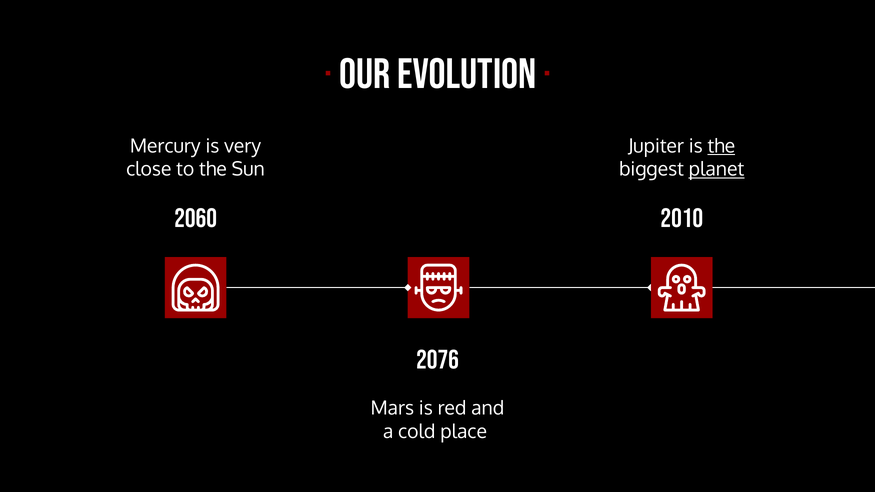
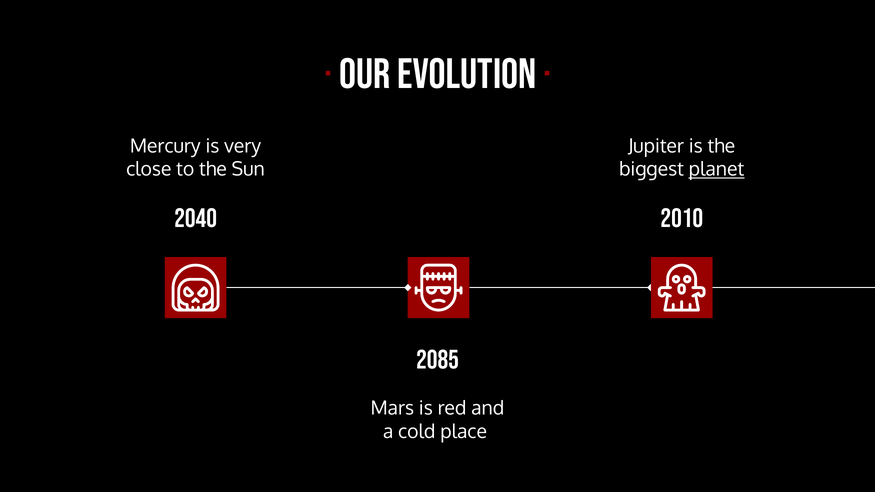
the underline: present -> none (721, 146)
2060: 2060 -> 2040 (196, 219)
2076: 2076 -> 2085 (438, 360)
